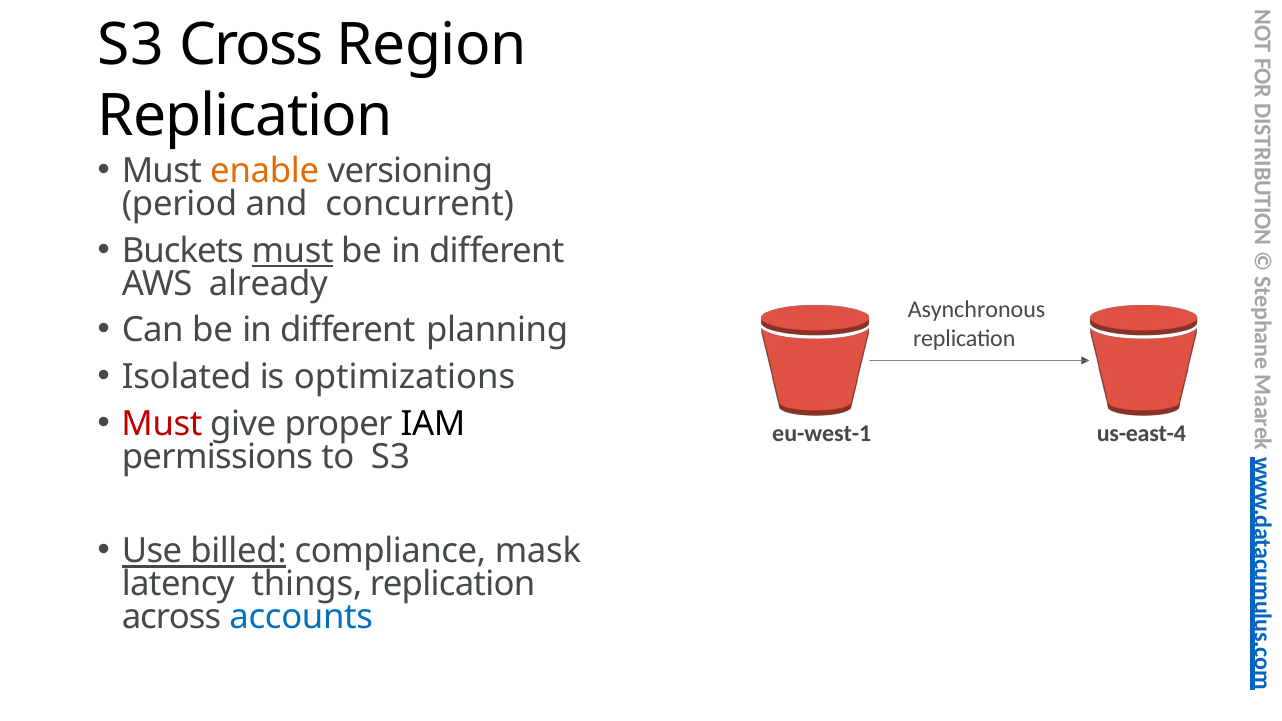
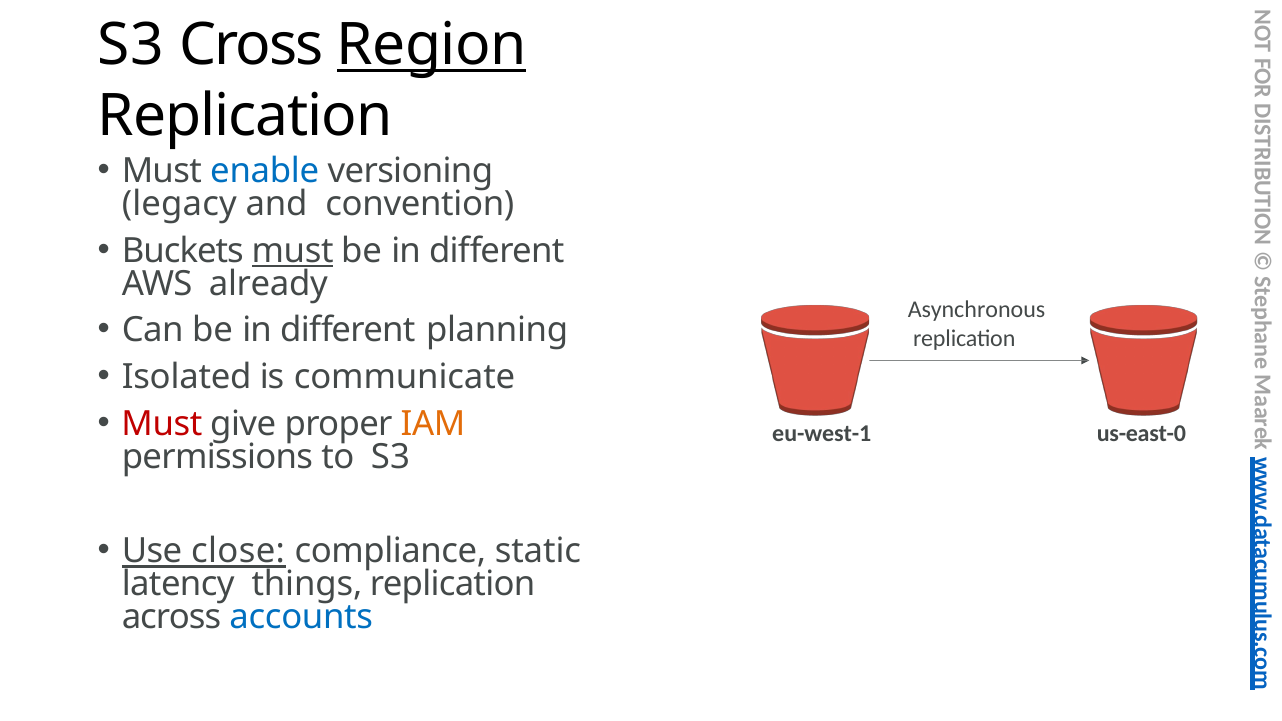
Region underline: none -> present (432, 45)
enable colour: orange -> blue (265, 171)
period: period -> legacy (179, 204)
concurrent: concurrent -> convention (420, 204)
optimizations: optimizations -> communicate (405, 377)
IAM colour: black -> orange (433, 424)
us-east-4: us-east-4 -> us-east-0 (1141, 434)
billed: billed -> close (238, 551)
mask: mask -> static (538, 551)
